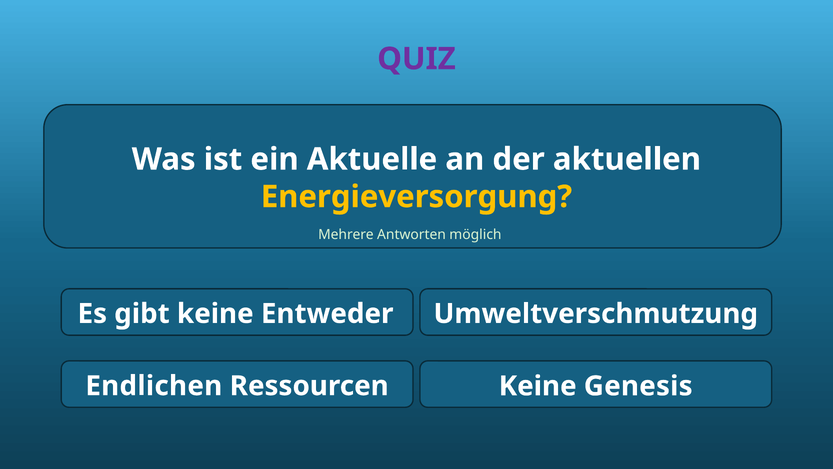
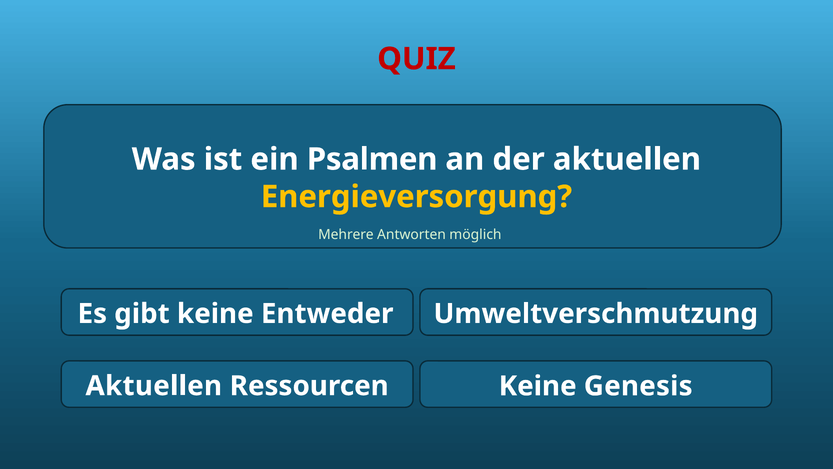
QUIZ colour: purple -> red (416, 59)
Aktuelle: Aktuelle -> Psalmen (372, 159)
Endlichen: Endlichen -> Aktuellen (154, 386)
